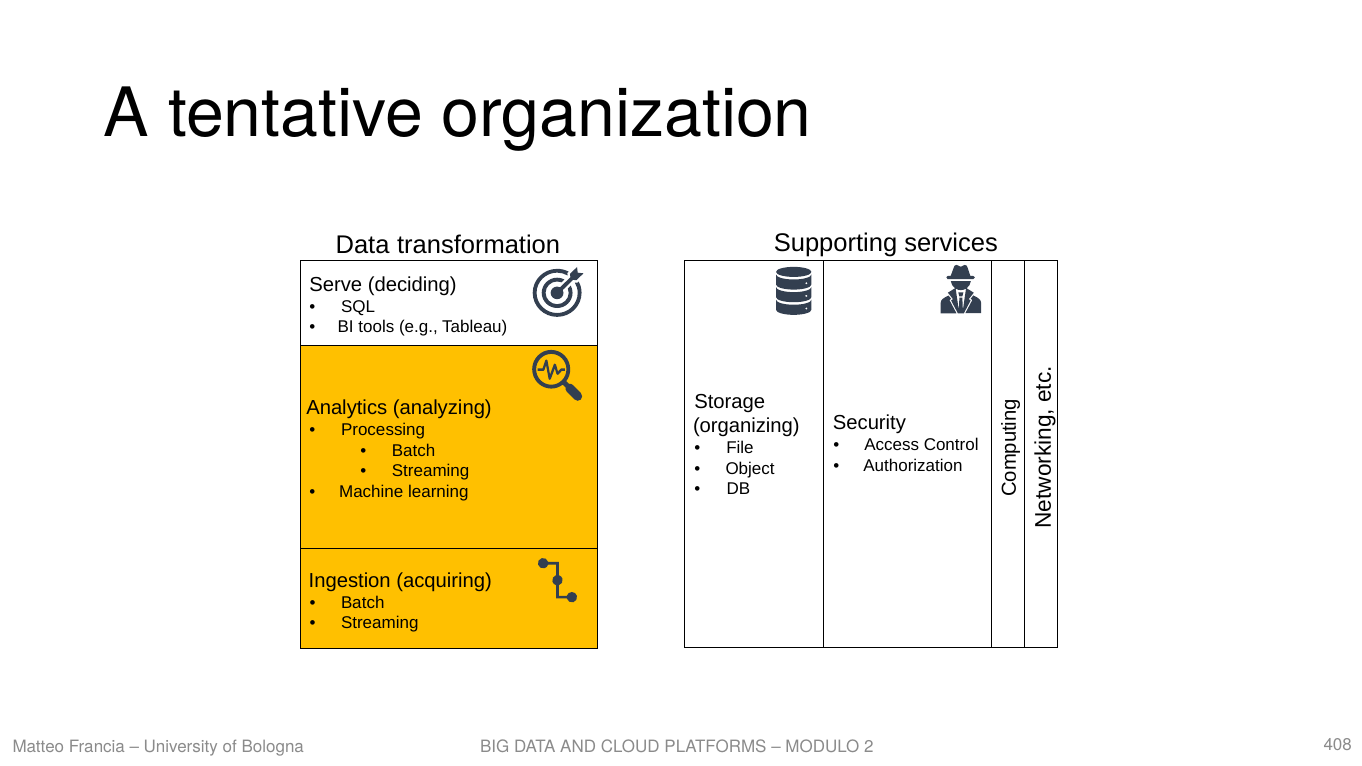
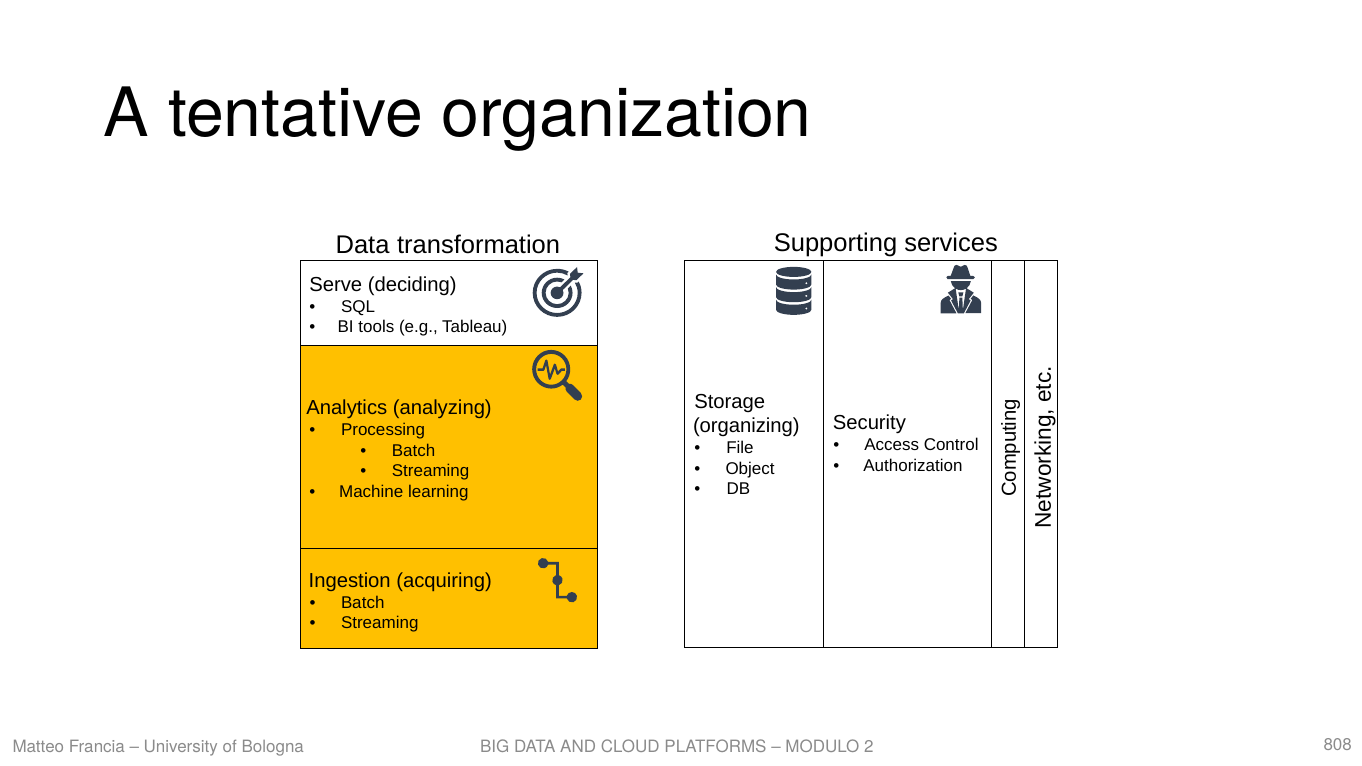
408: 408 -> 808 (1338, 745)
